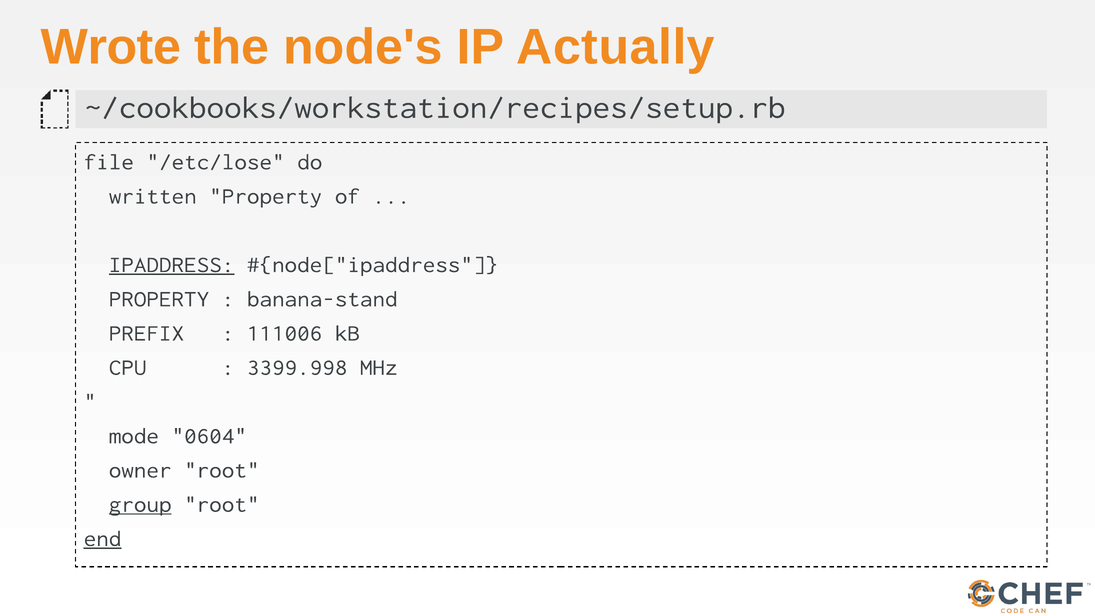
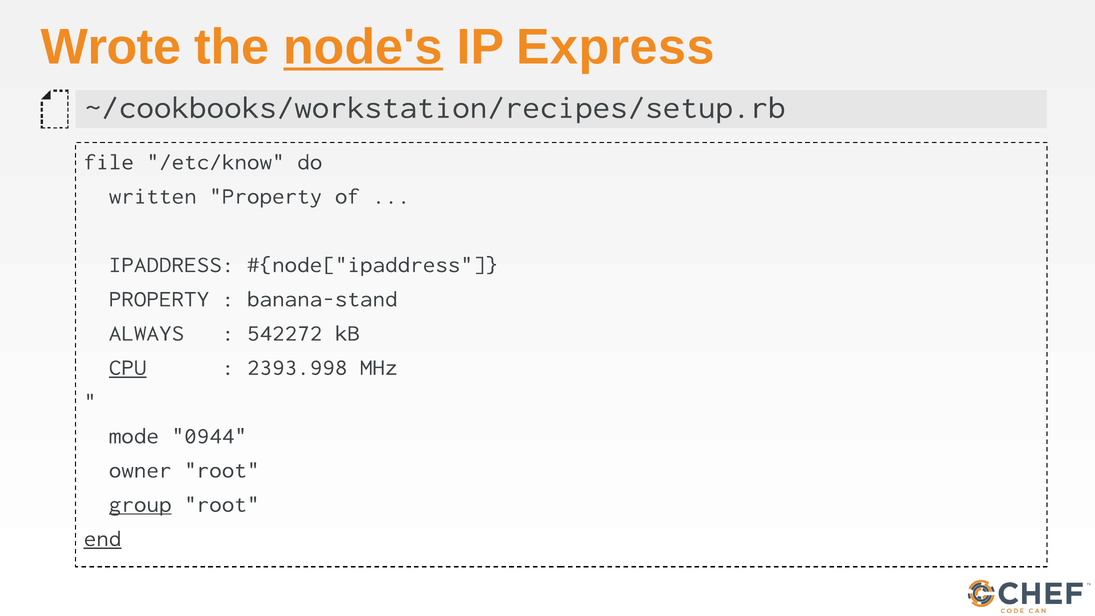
node's underline: none -> present (363, 47)
Actually: Actually -> Express (616, 47)
/etc/lose: /etc/lose -> /etc/know (216, 162)
IPADDRESS underline: present -> none (172, 265)
PREFIX: PREFIX -> ALWAYS (146, 333)
111006: 111006 -> 542272 (285, 333)
CPU underline: none -> present (128, 367)
3399.998: 3399.998 -> 2393.998 (297, 367)
0604: 0604 -> 0944 (209, 436)
